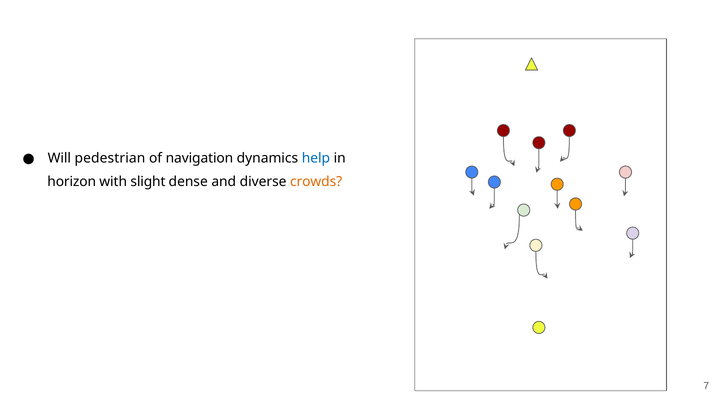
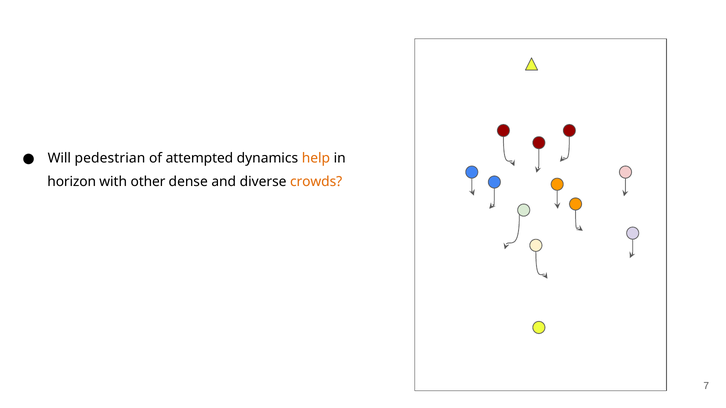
navigation: navigation -> attempted (199, 159)
help colour: blue -> orange (316, 159)
slight: slight -> other (148, 182)
